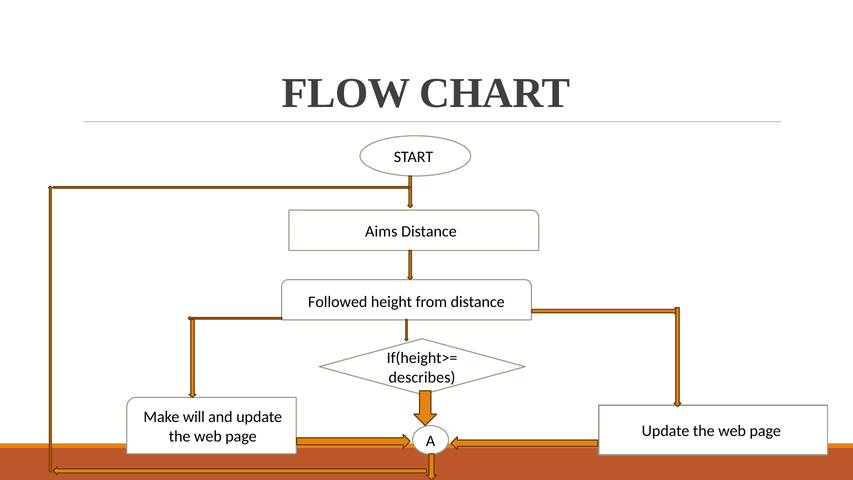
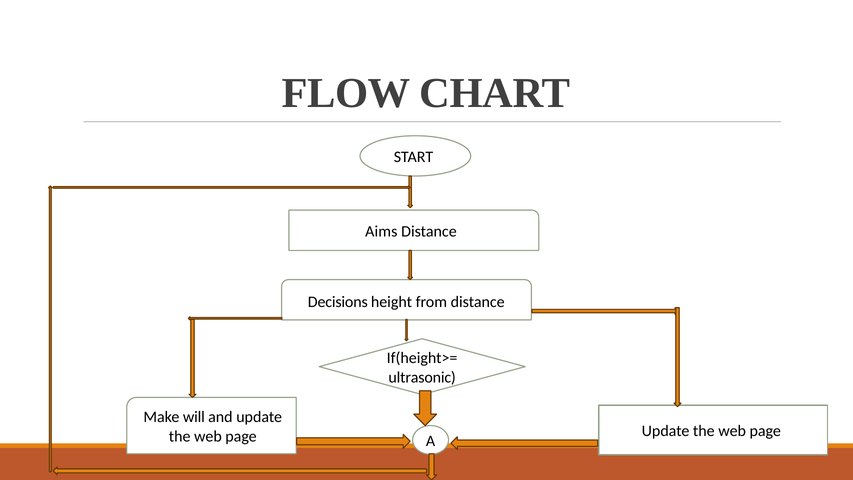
Followed: Followed -> Decisions (338, 302)
describes: describes -> ultrasonic (422, 377)
